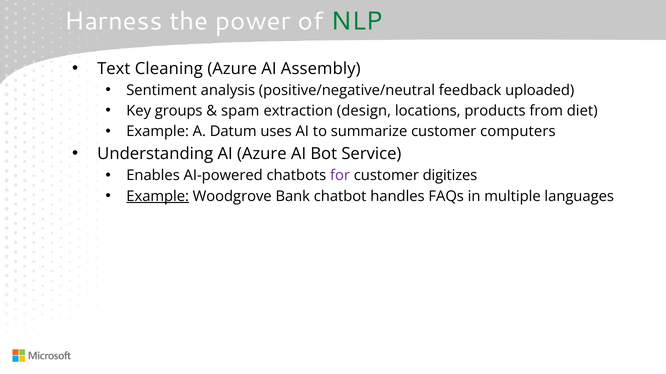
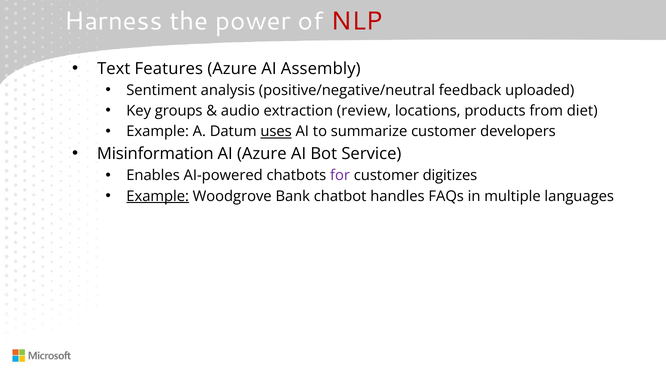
NLP colour: green -> red (357, 21)
Cleaning: Cleaning -> Features (169, 69)
spam: spam -> audio (240, 111)
design: design -> review (364, 111)
uses underline: none -> present (276, 132)
computers: computers -> developers (518, 132)
Understanding: Understanding -> Misinformation (155, 154)
